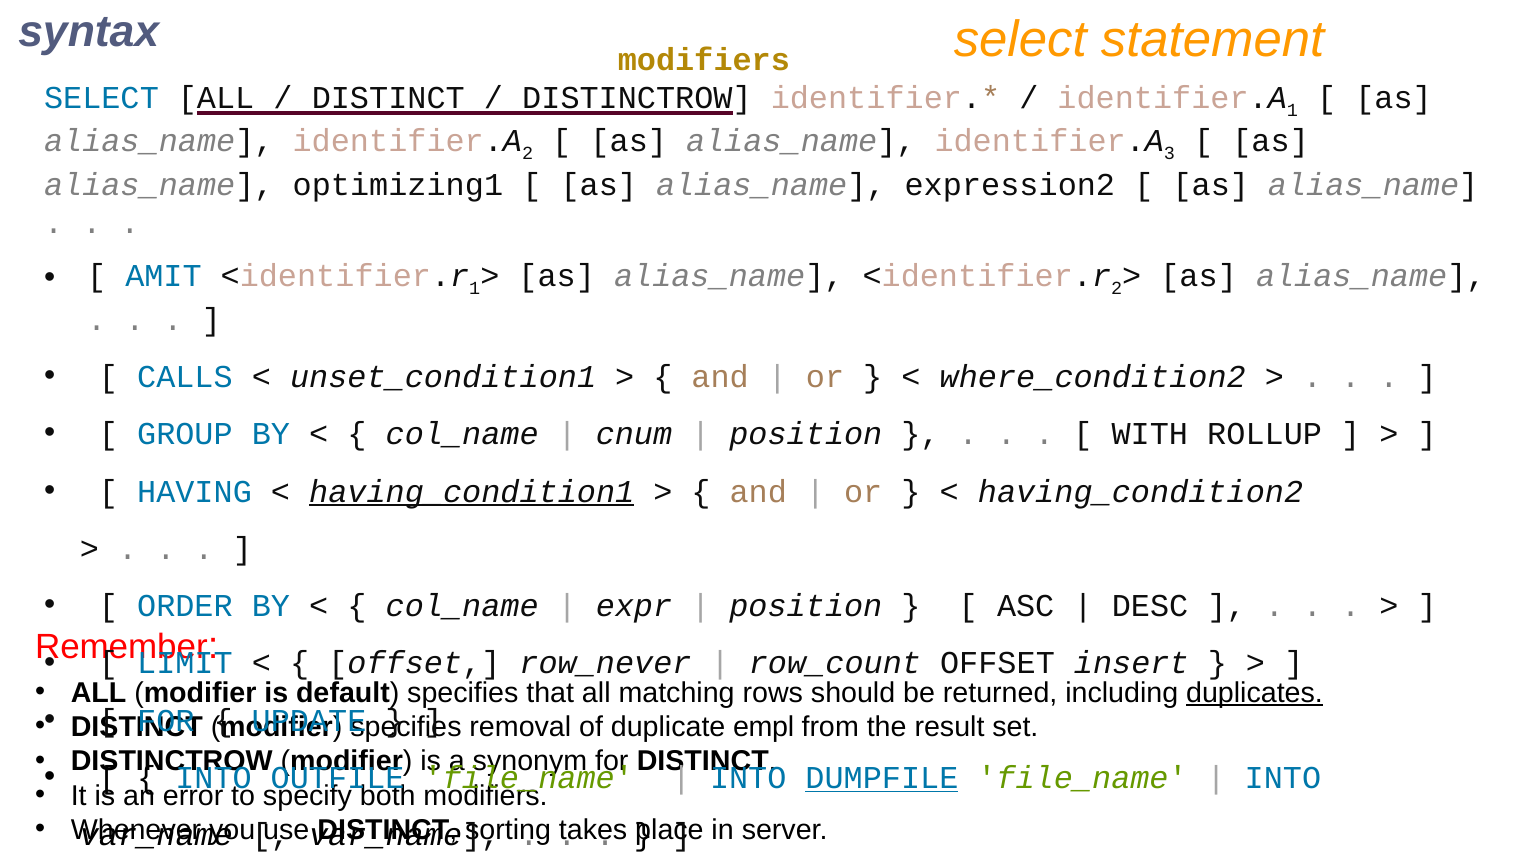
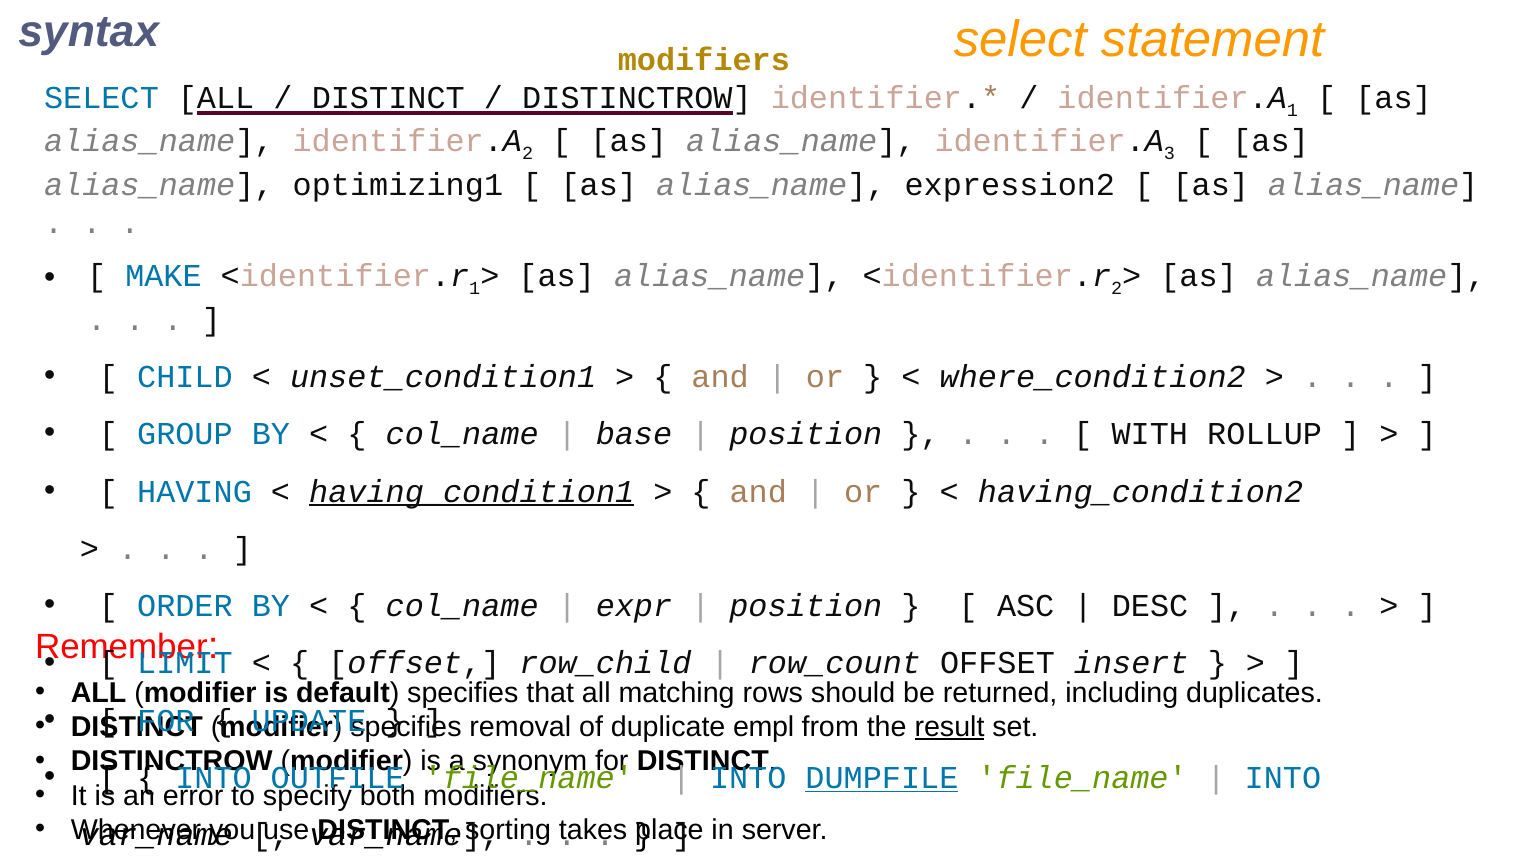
AMIT: AMIT -> MAKE (163, 276)
CALLS: CALLS -> CHILD (185, 377)
cnum: cnum -> base (634, 434)
row_never: row_never -> row_child (605, 663)
duplicates underline: present -> none (1254, 693)
result underline: none -> present (949, 727)
